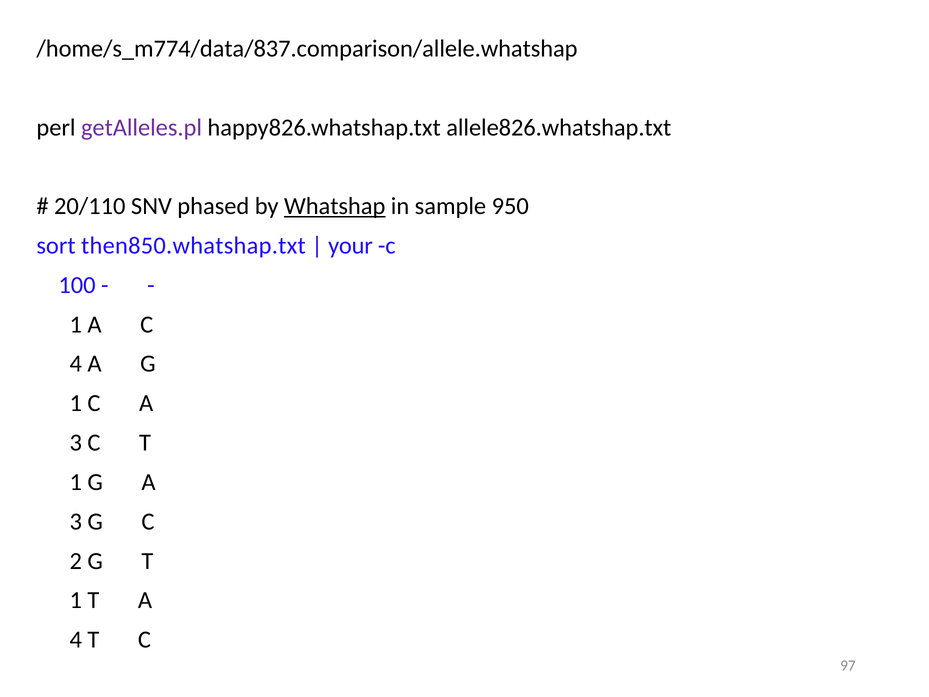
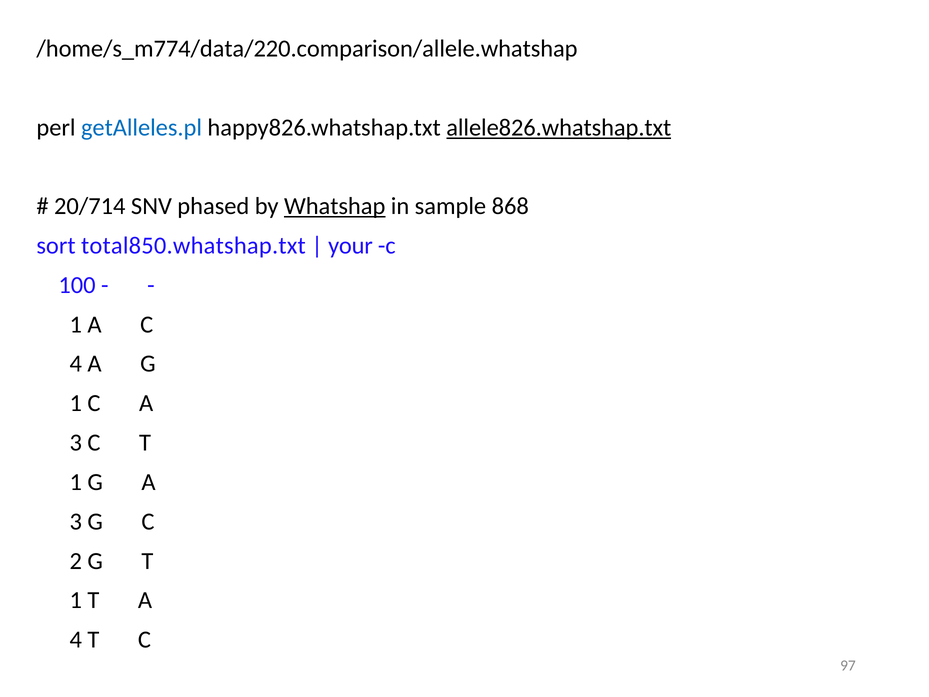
/home/s_m774/data/837.comparison/allele.whatshap: /home/s_m774/data/837.comparison/allele.whatshap -> /home/s_m774/data/220.comparison/allele.whatshap (307, 49)
getAlleles.pl colour: purple -> blue (142, 127)
allele826.whatshap.txt underline: none -> present (559, 127)
20/110: 20/110 -> 20/714 (90, 206)
950: 950 -> 868 (510, 206)
then850.whatshap.txt: then850.whatshap.txt -> total850.whatshap.txt (193, 246)
